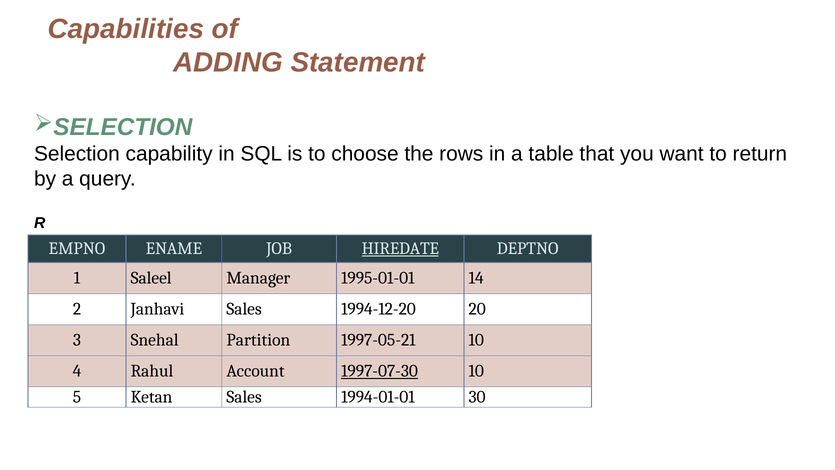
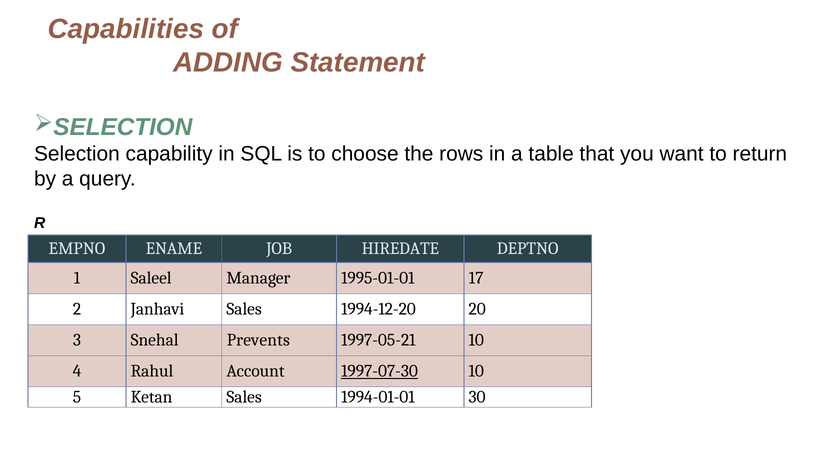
HIREDATE underline: present -> none (400, 249)
14: 14 -> 17 (476, 278)
Partition: Partition -> Prevents (258, 340)
